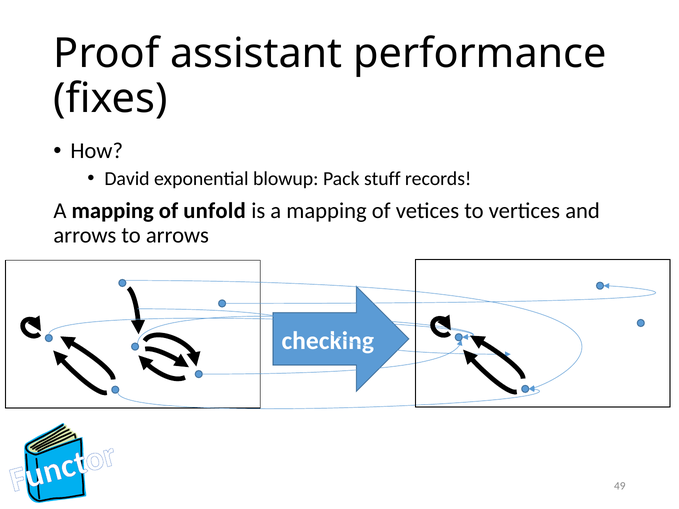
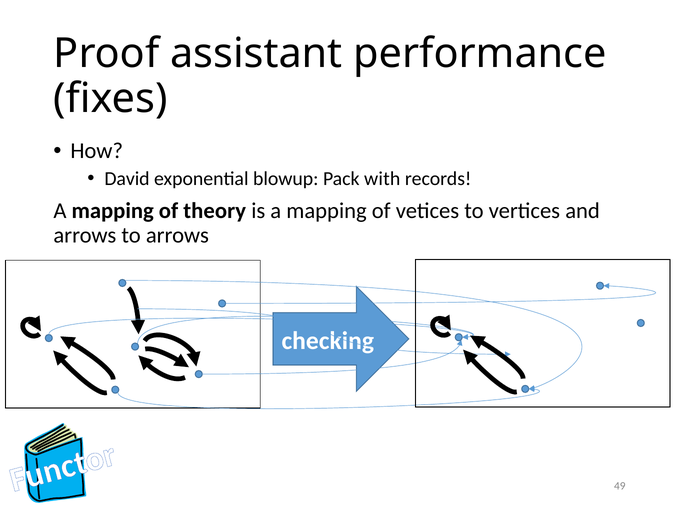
stuff: stuff -> with (382, 179)
unfold: unfold -> theory (215, 211)
